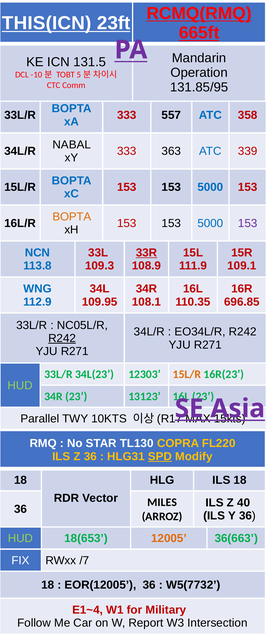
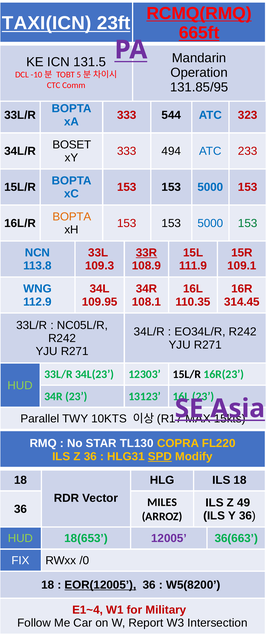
THIS(ICN: THIS(ICN -> TAXI(ICN (47, 23)
557: 557 -> 544 (171, 115)
358: 358 -> 323 (248, 115)
NABAL: NABAL -> BOSET (72, 145)
363: 363 -> 494 (171, 151)
339: 339 -> 233 (248, 151)
153 colour: purple -> green (248, 223)
696.85: 696.85 -> 314.45 (242, 302)
R242 underline: present -> none (62, 338)
15L/R colour: orange -> black (187, 375)
40: 40 -> 49 (244, 503)
12005 colour: orange -> purple (169, 539)
/7: /7 -> /0 (84, 561)
EOR(12005 underline: none -> present (100, 585)
W5(7732: W5(7732 -> W5(8200 (193, 585)
